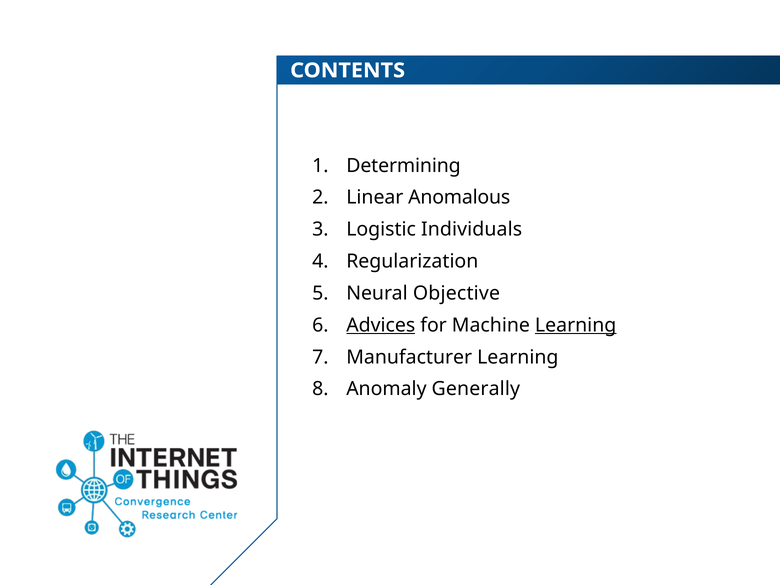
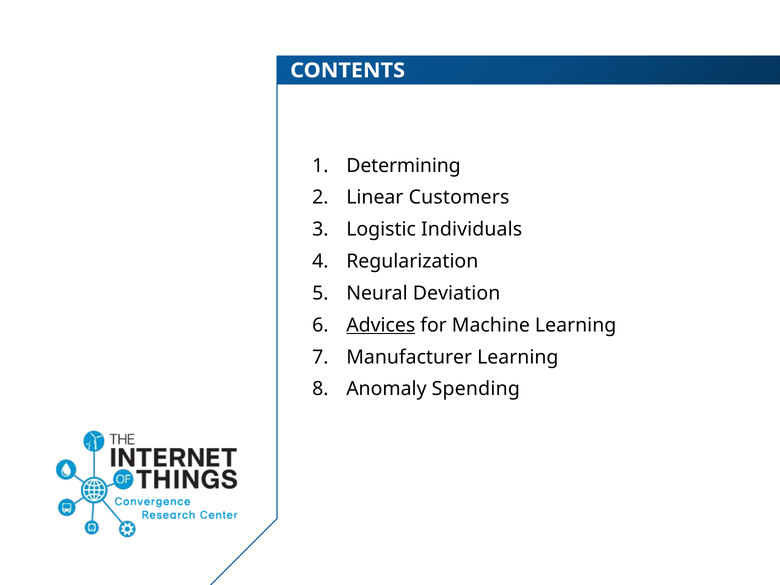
Anomalous: Anomalous -> Customers (459, 198)
Objective: Objective -> Deviation (457, 293)
Learning underline: present -> none (576, 325)
Generally: Generally -> Spending (476, 389)
